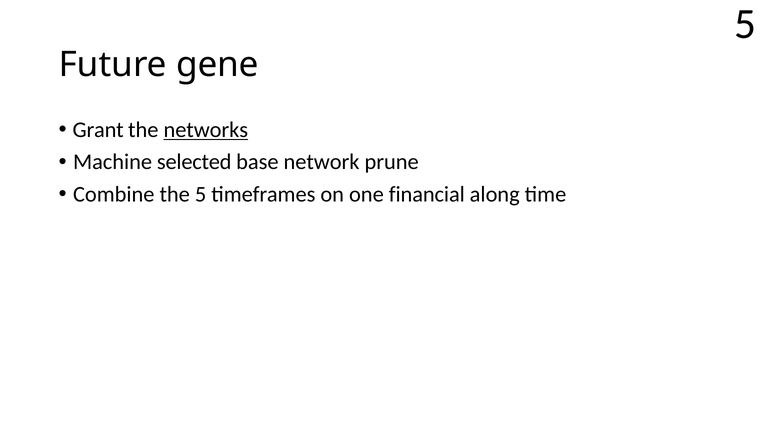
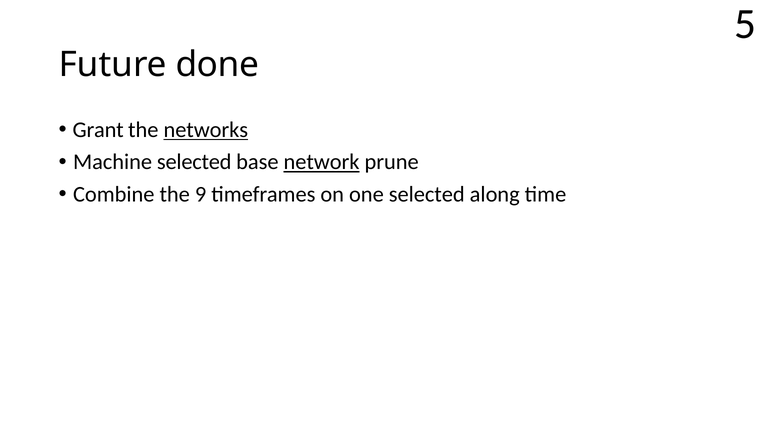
gene: gene -> done (217, 65)
network underline: none -> present (322, 162)
the 5: 5 -> 9 (201, 195)
one financial: financial -> selected (427, 195)
